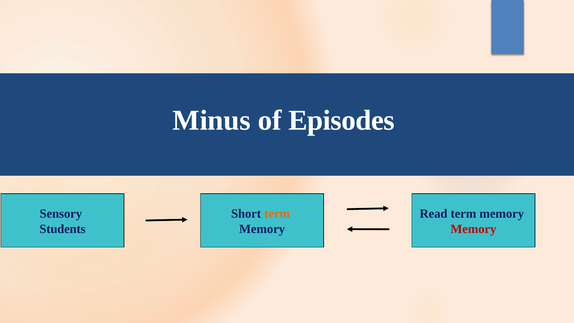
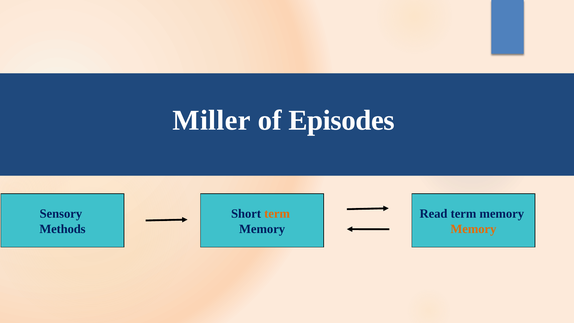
Minus: Minus -> Miller (212, 120)
Students: Students -> Methods (62, 229)
Memory colour: red -> orange (473, 229)
